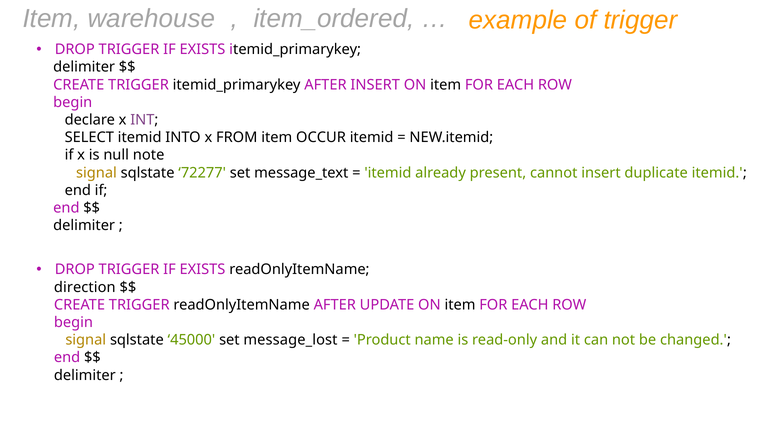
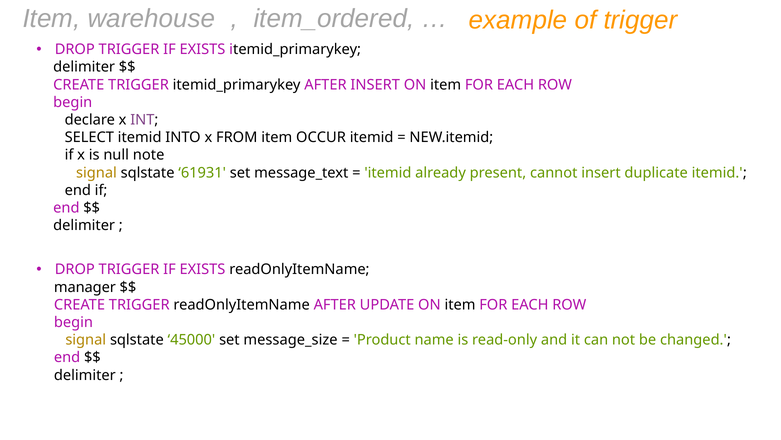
72277: 72277 -> 61931 (202, 172)
direction: direction -> manager (85, 287)
message_lost: message_lost -> message_size (291, 340)
